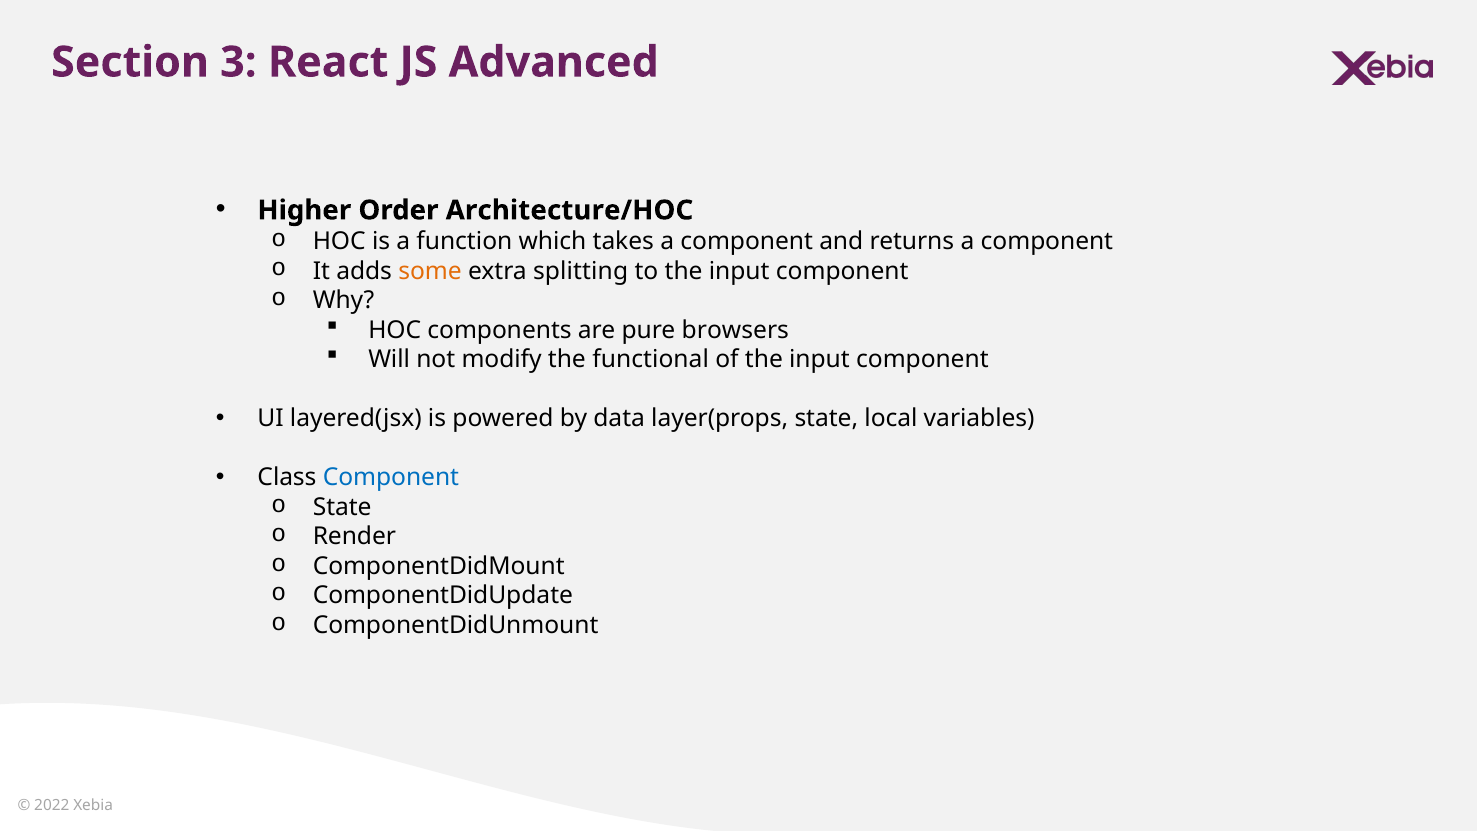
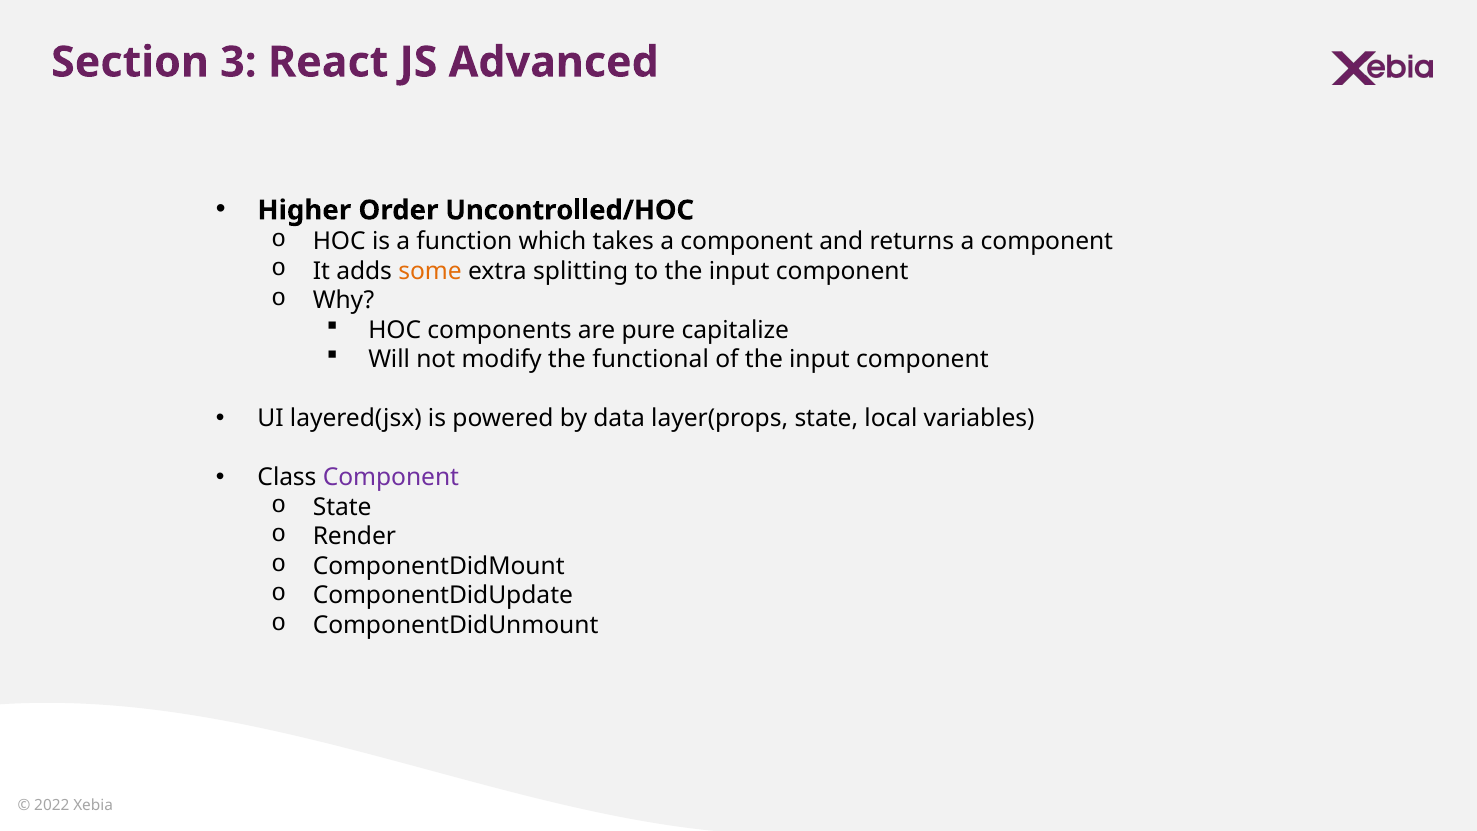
Architecture/HOC: Architecture/HOC -> Uncontrolled/HOC (570, 210)
browsers: browsers -> capitalize (735, 330)
Component colour: blue -> purple (391, 478)
